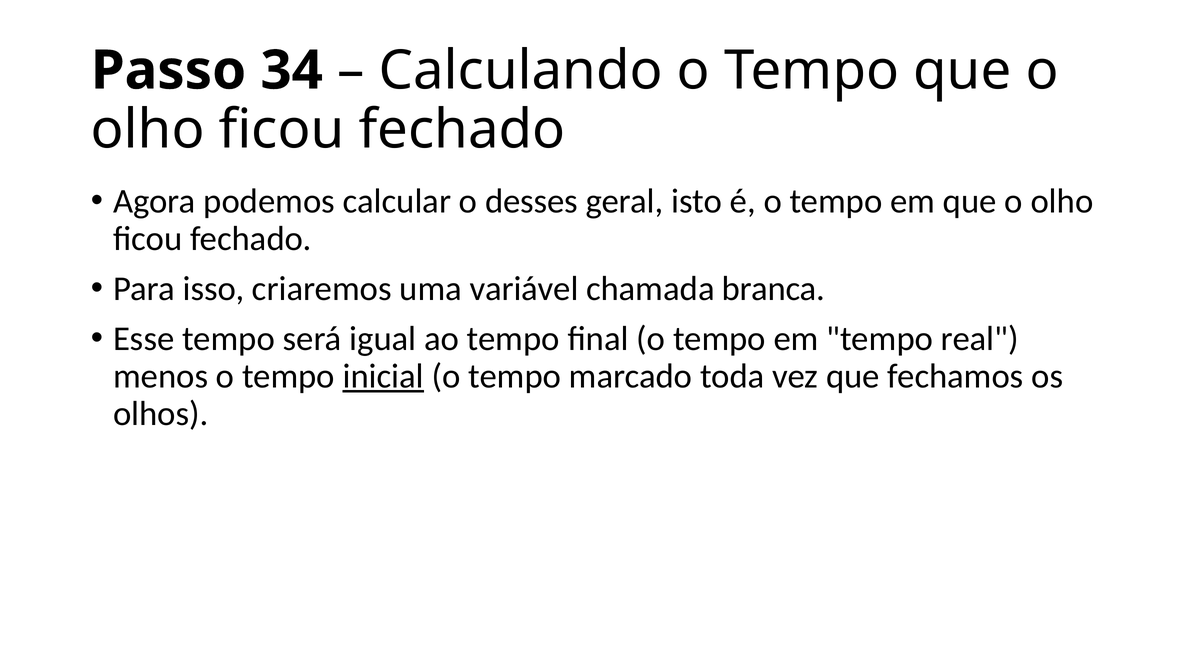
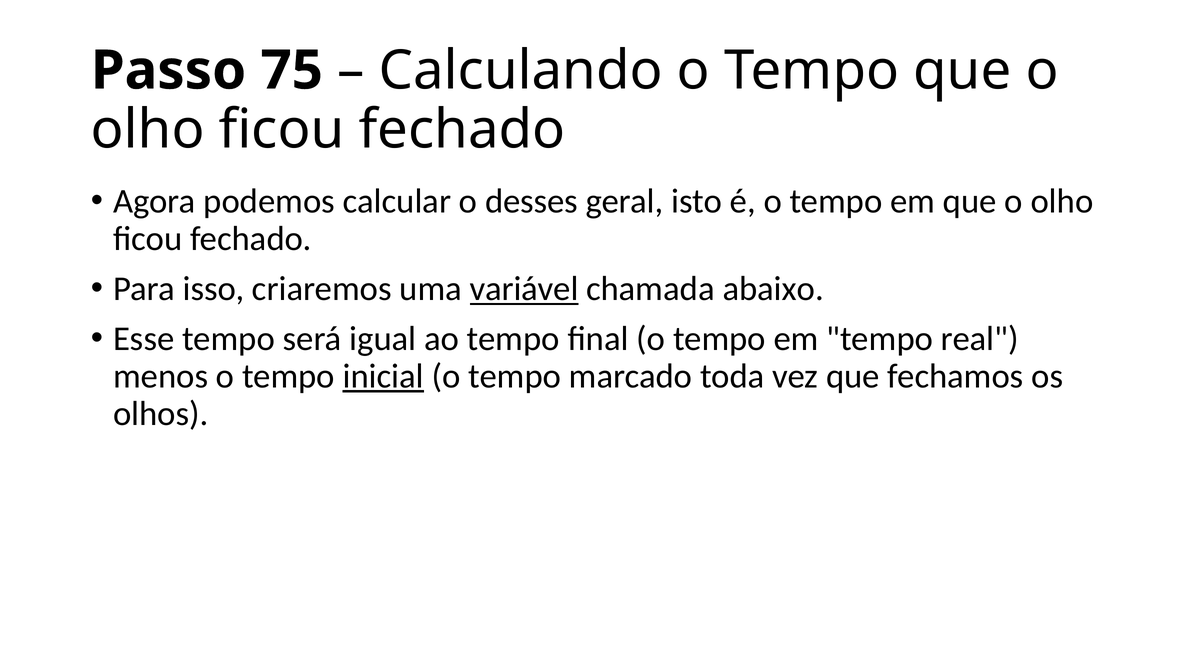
34: 34 -> 75 (292, 71)
variável underline: none -> present (524, 289)
branca: branca -> abaixo (773, 289)
